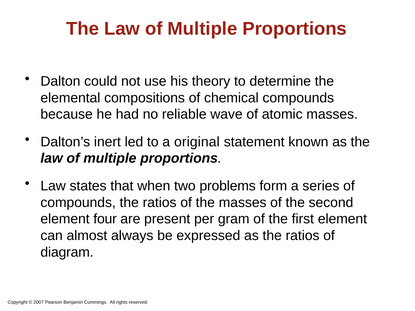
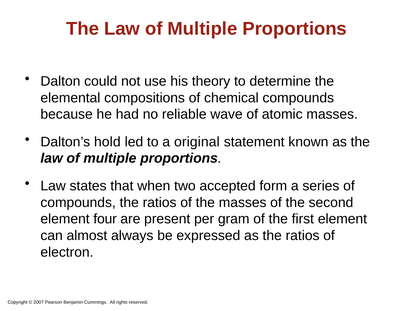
inert: inert -> hold (107, 142)
problems: problems -> accepted (228, 186)
diagram: diagram -> electron (67, 252)
